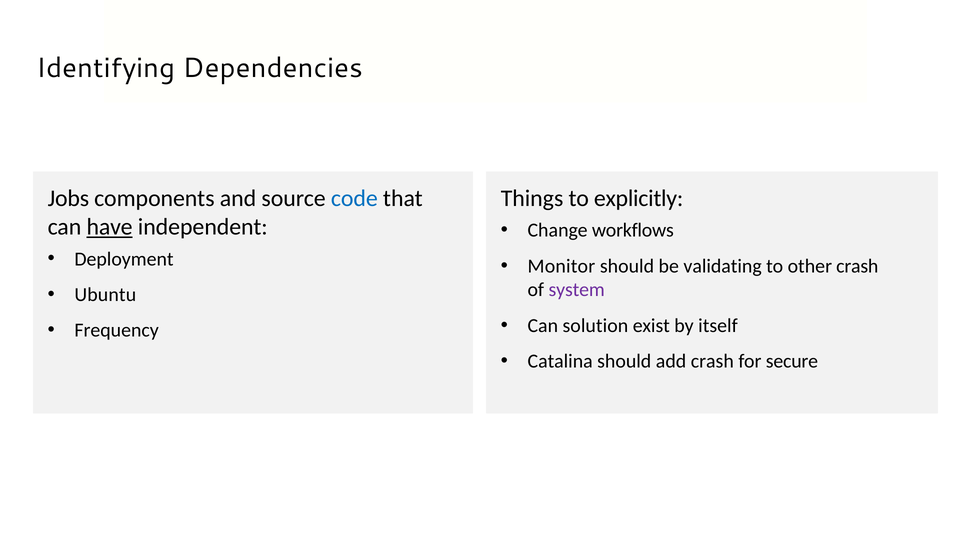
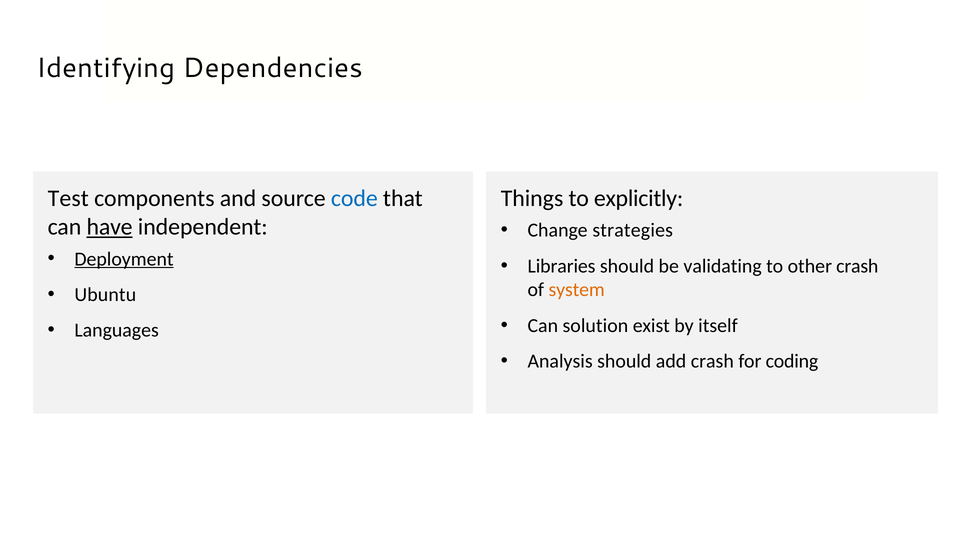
Jobs: Jobs -> Test (68, 199)
workflows: workflows -> strategies (633, 230)
Deployment underline: none -> present (124, 259)
Monitor: Monitor -> Libraries (562, 266)
system colour: purple -> orange (577, 290)
Frequency: Frequency -> Languages (117, 331)
Catalina: Catalina -> Analysis (560, 362)
secure: secure -> coding (792, 362)
